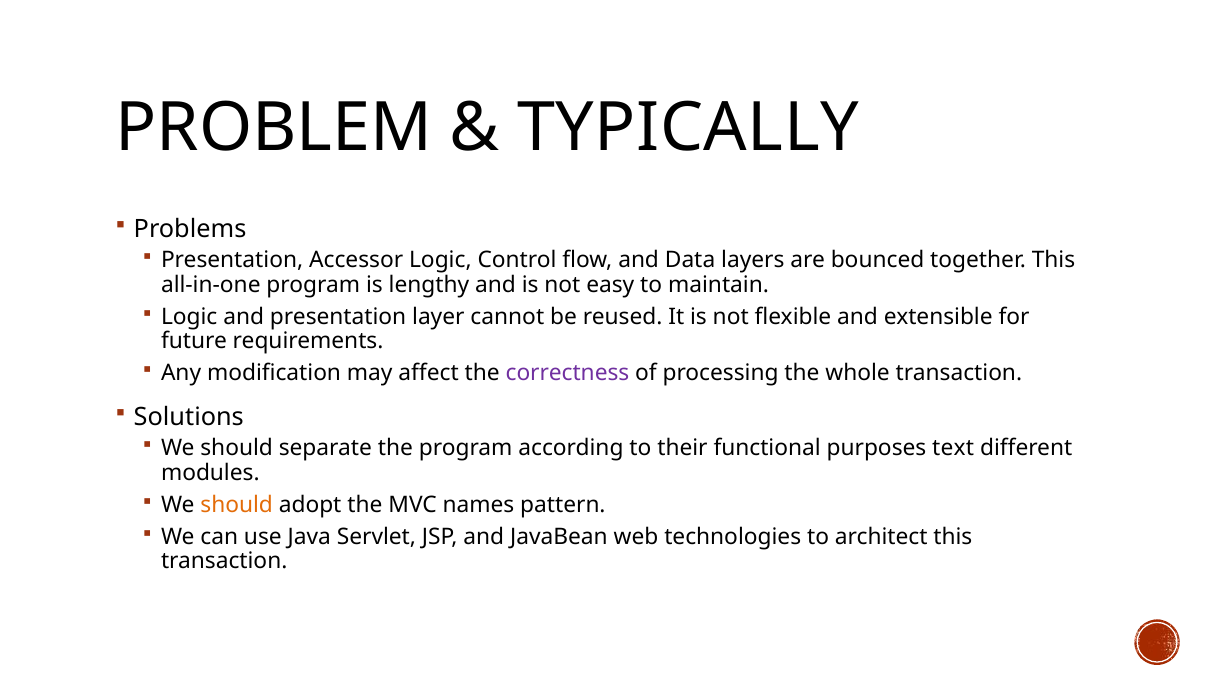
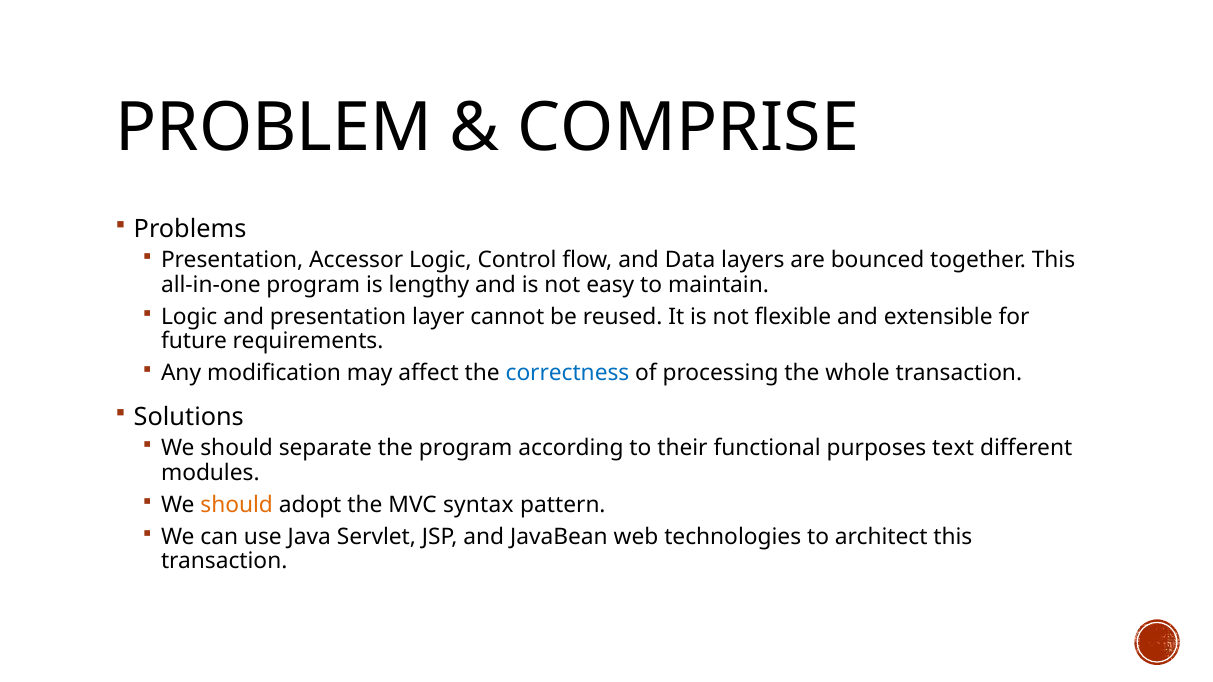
TYPICALLY: TYPICALLY -> COMPRISE (688, 128)
correctness colour: purple -> blue (567, 374)
names: names -> syntax (478, 505)
